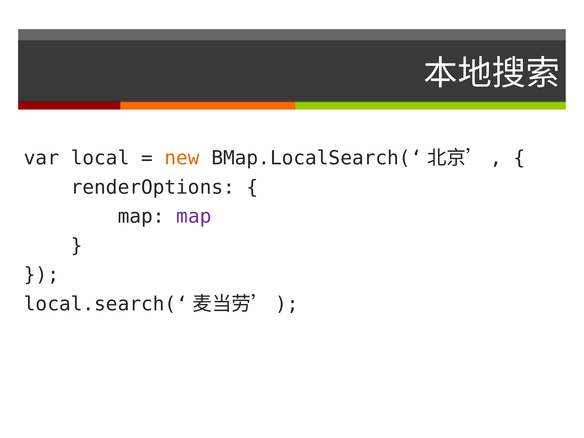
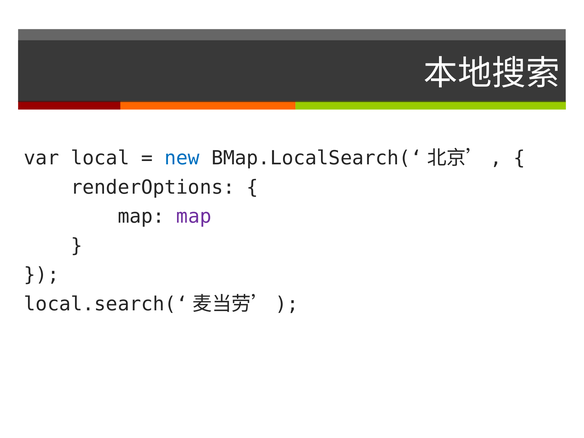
new colour: orange -> blue (182, 158)
